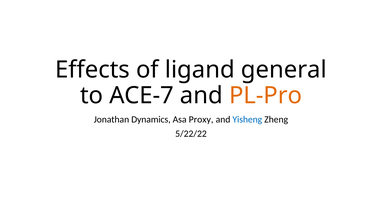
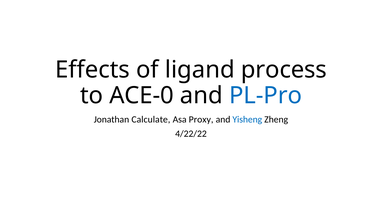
general: general -> process (284, 70)
ACE-7: ACE-7 -> ACE-0 (142, 95)
PL-Pro colour: orange -> blue (266, 95)
Dynamics: Dynamics -> Calculate (151, 119)
5/22/22: 5/22/22 -> 4/22/22 (191, 134)
